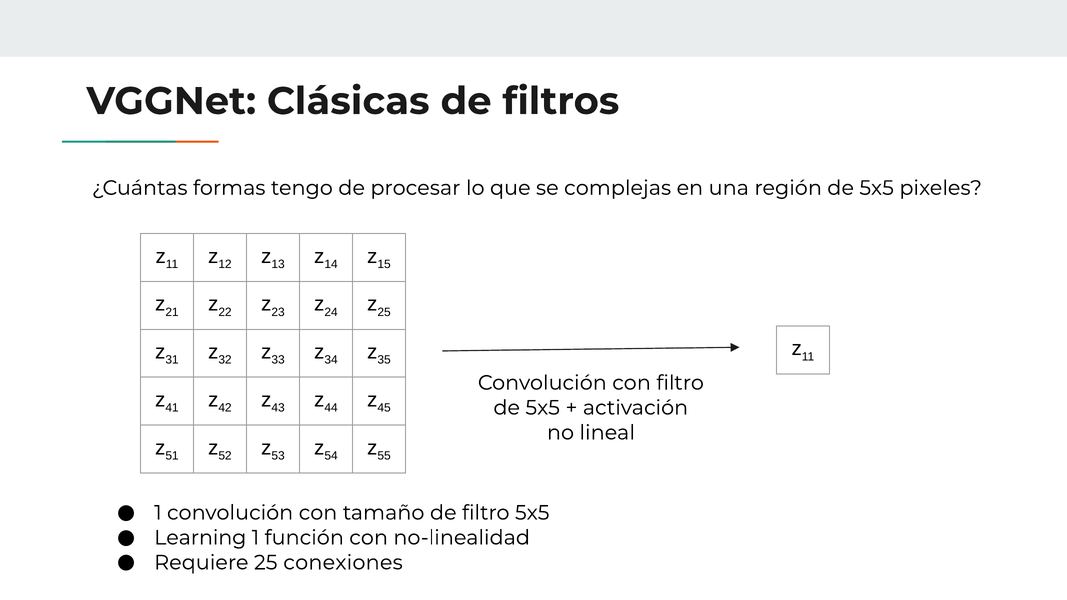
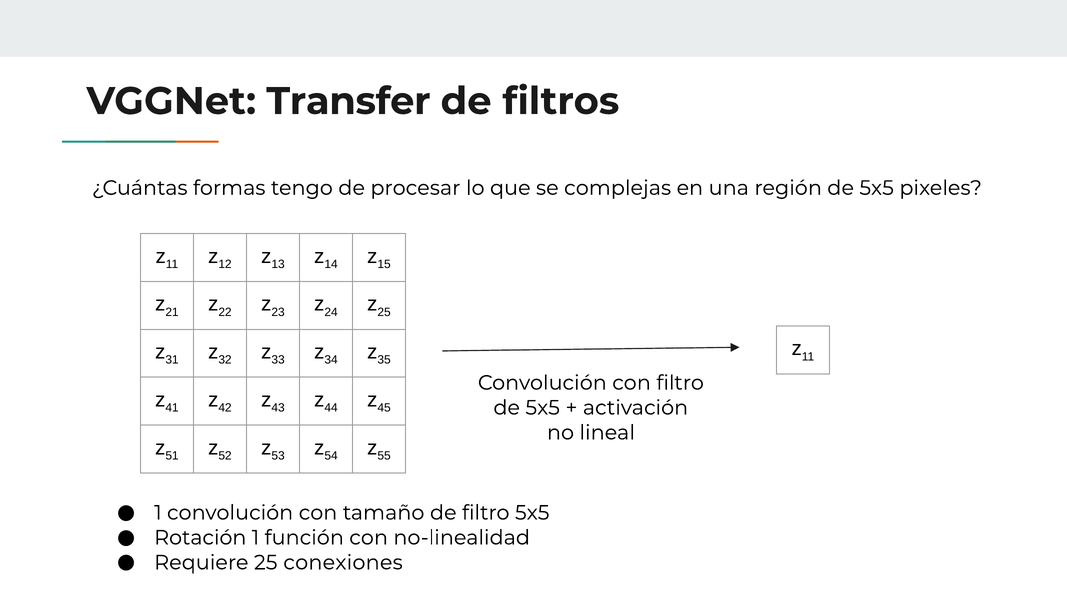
Clásicas: Clásicas -> Transfer (348, 101)
Learning: Learning -> Rotación (200, 538)
